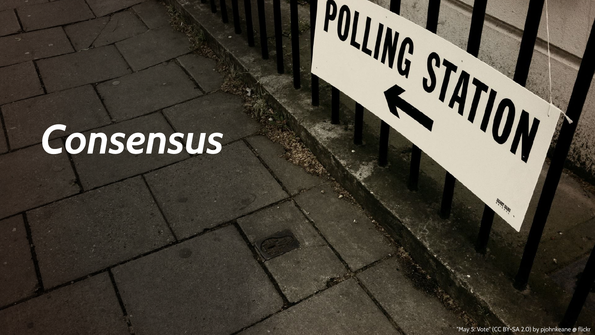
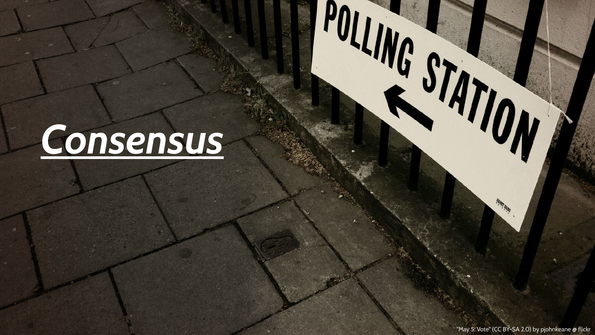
Consensus underline: none -> present (132, 140)
